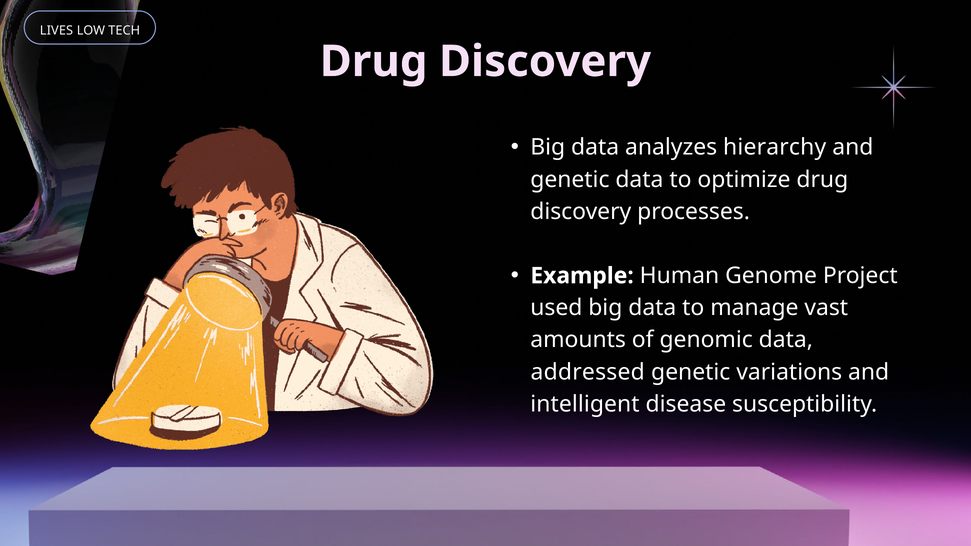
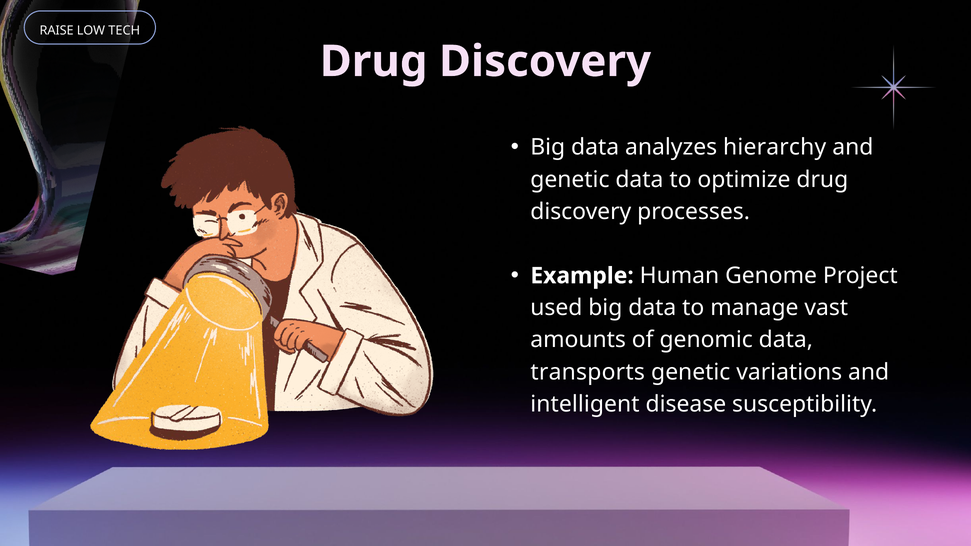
LIVES: LIVES -> RAISE (57, 30)
addressed: addressed -> transports (588, 372)
